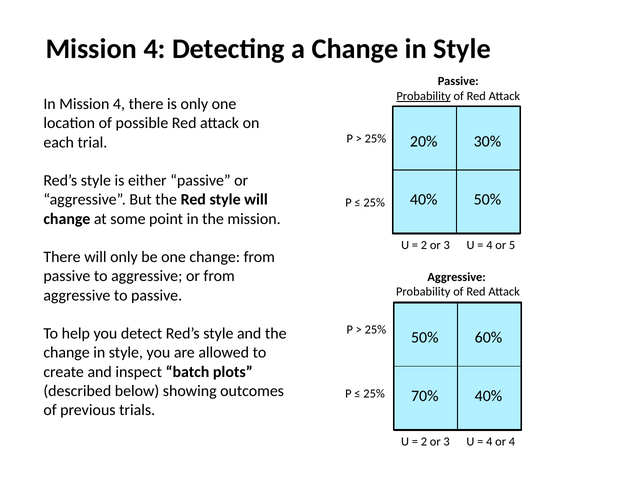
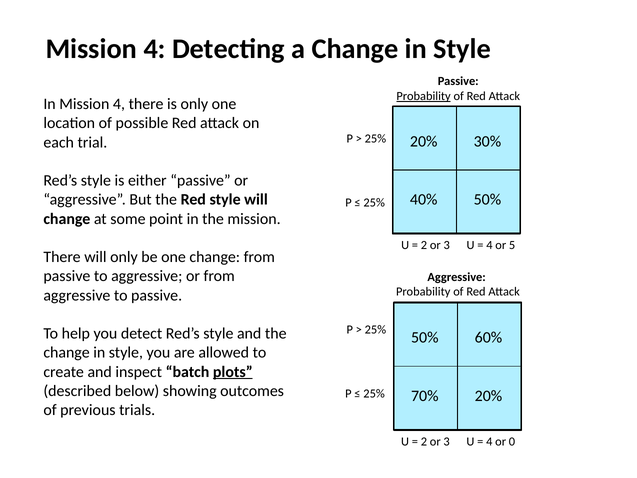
plots underline: none -> present (233, 372)
40%: 40% -> 20% (488, 396)
or 4: 4 -> 0 (512, 441)
